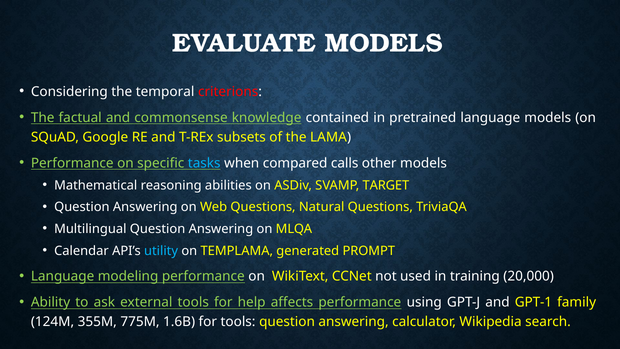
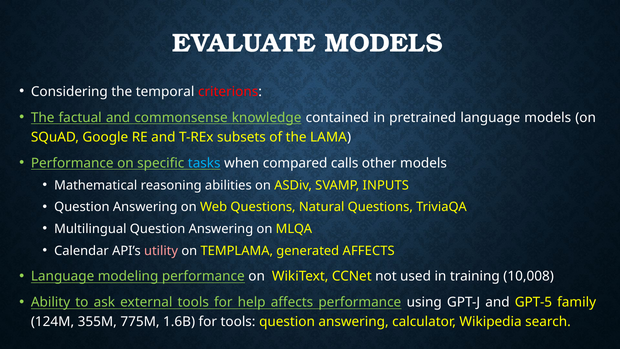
TARGET: TARGET -> INPUTS (386, 185)
utility colour: light blue -> pink (161, 251)
generated PROMPT: PROMPT -> AFFECTS (369, 251)
20,000: 20,000 -> 10,008 (529, 276)
GPT-1: GPT-1 -> GPT-5 (533, 302)
